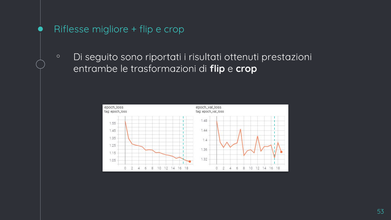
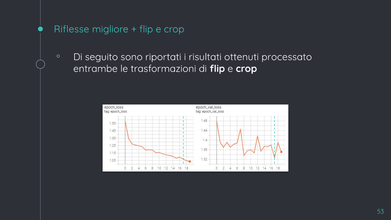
prestazioni: prestazioni -> processato (287, 57)
